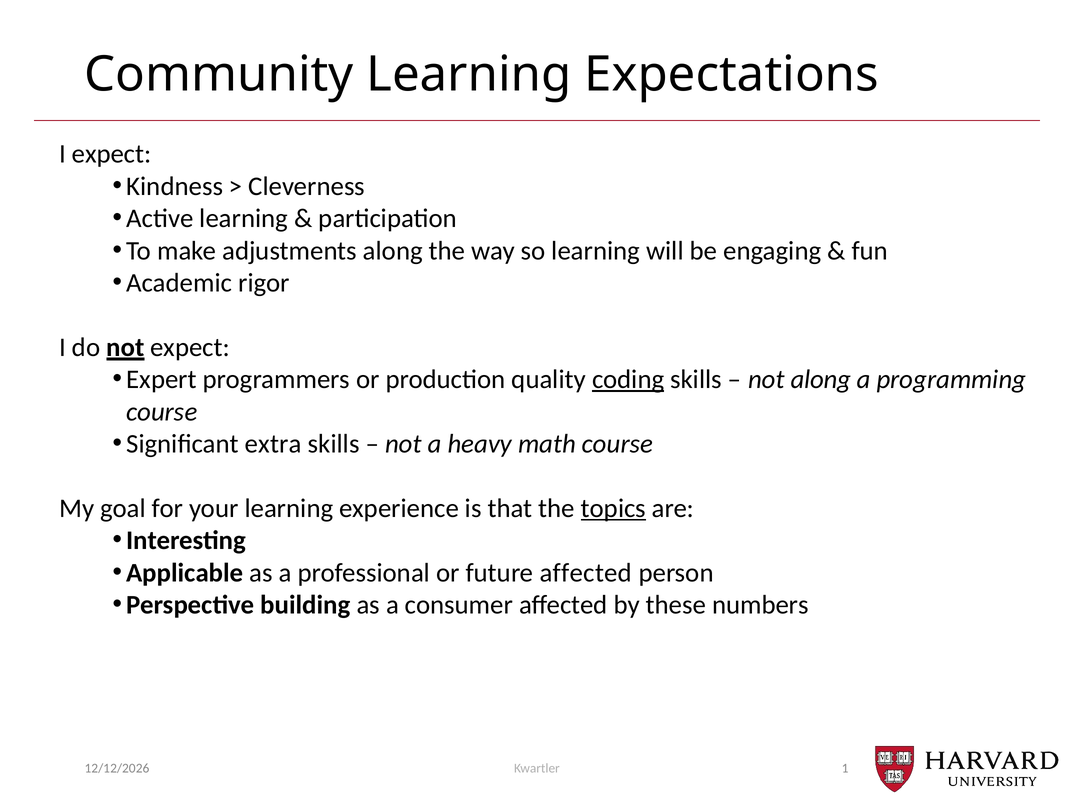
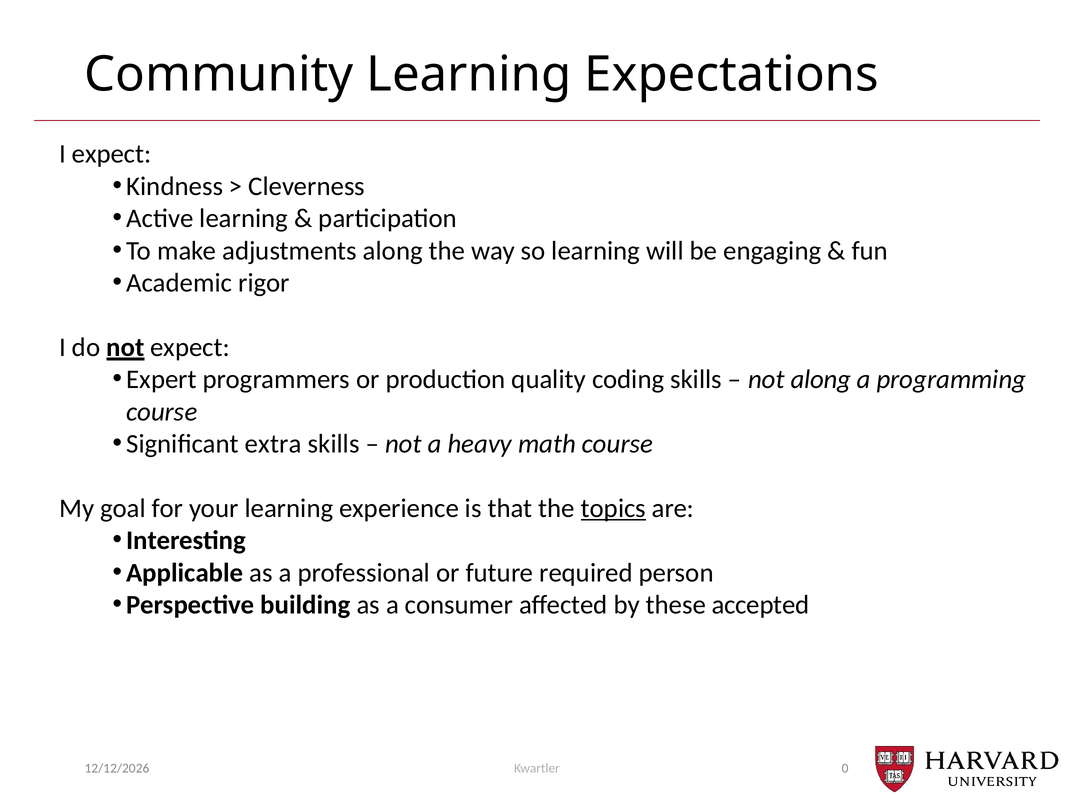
coding underline: present -> none (628, 380)
future affected: affected -> required (586, 573)
numbers: numbers -> accepted (760, 605)
1: 1 -> 0 (845, 769)
